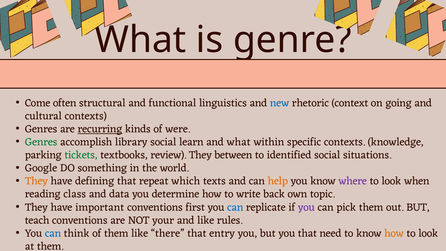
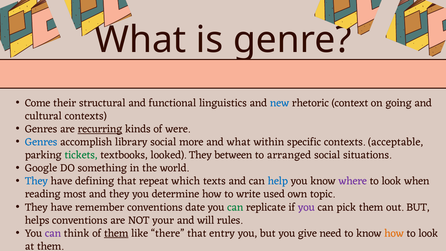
often: often -> their (65, 103)
Genres colour: green -> blue (41, 142)
learn: learn -> more (191, 142)
knowledge: knowledge -> acceptable (396, 142)
review: review -> looked (168, 155)
identified: identified -> arranged (289, 155)
They colour: orange -> blue (36, 181)
help colour: orange -> blue (278, 181)
class: class -> most (75, 194)
and data: data -> they (119, 194)
back: back -> used (274, 194)
important: important -> remember (100, 207)
first: first -> date (195, 207)
can colour: blue -> green (235, 207)
teach: teach -> helps (37, 220)
and like: like -> will (206, 220)
can colour: blue -> purple (53, 233)
them underline: none -> present (116, 233)
you that: that -> give (307, 233)
